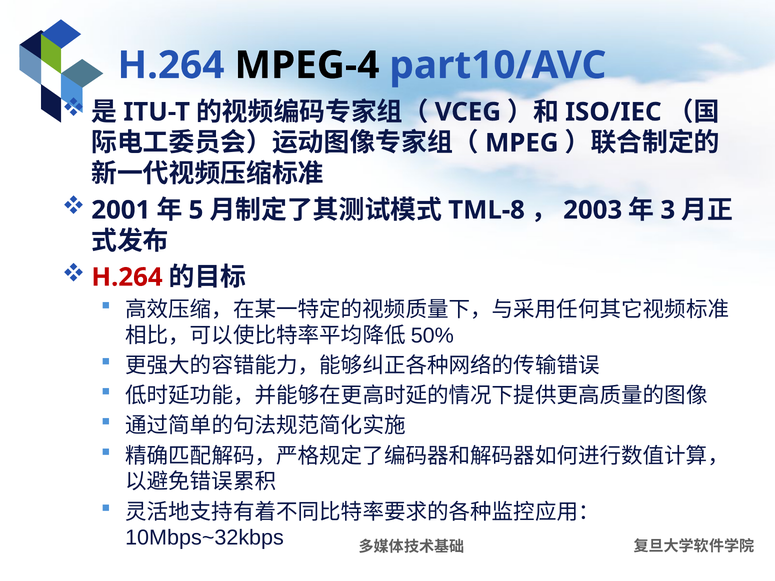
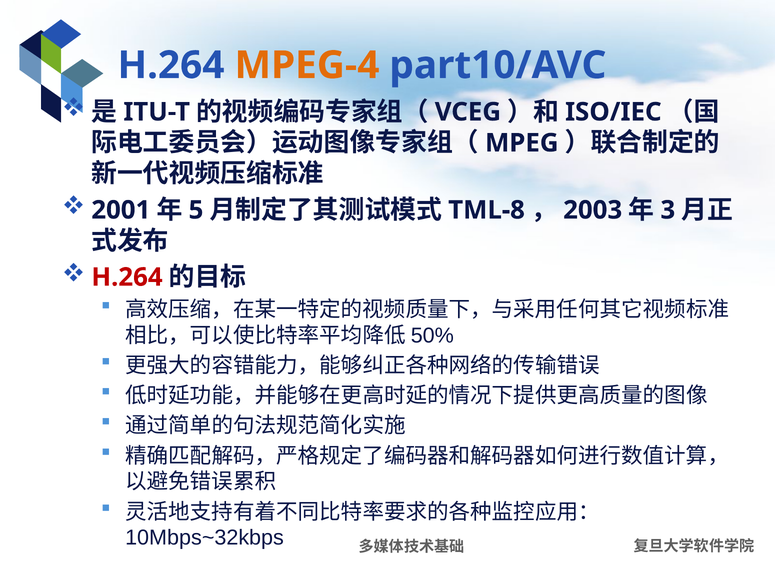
MPEG-4 colour: black -> orange (307, 65)
